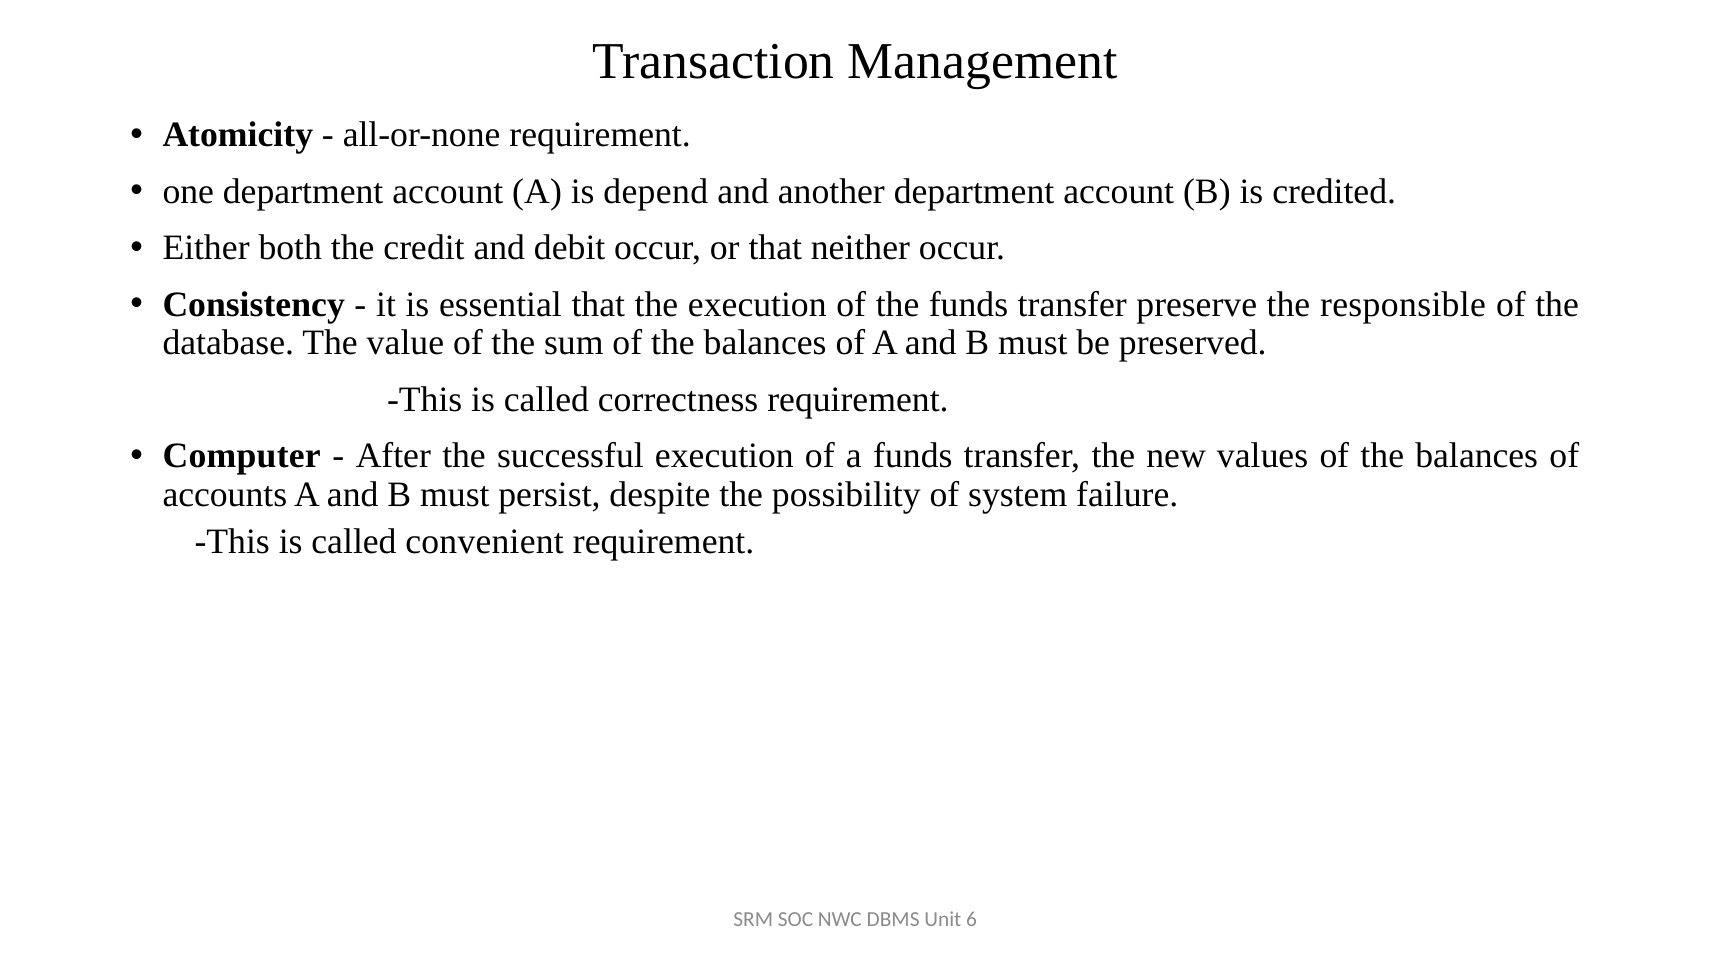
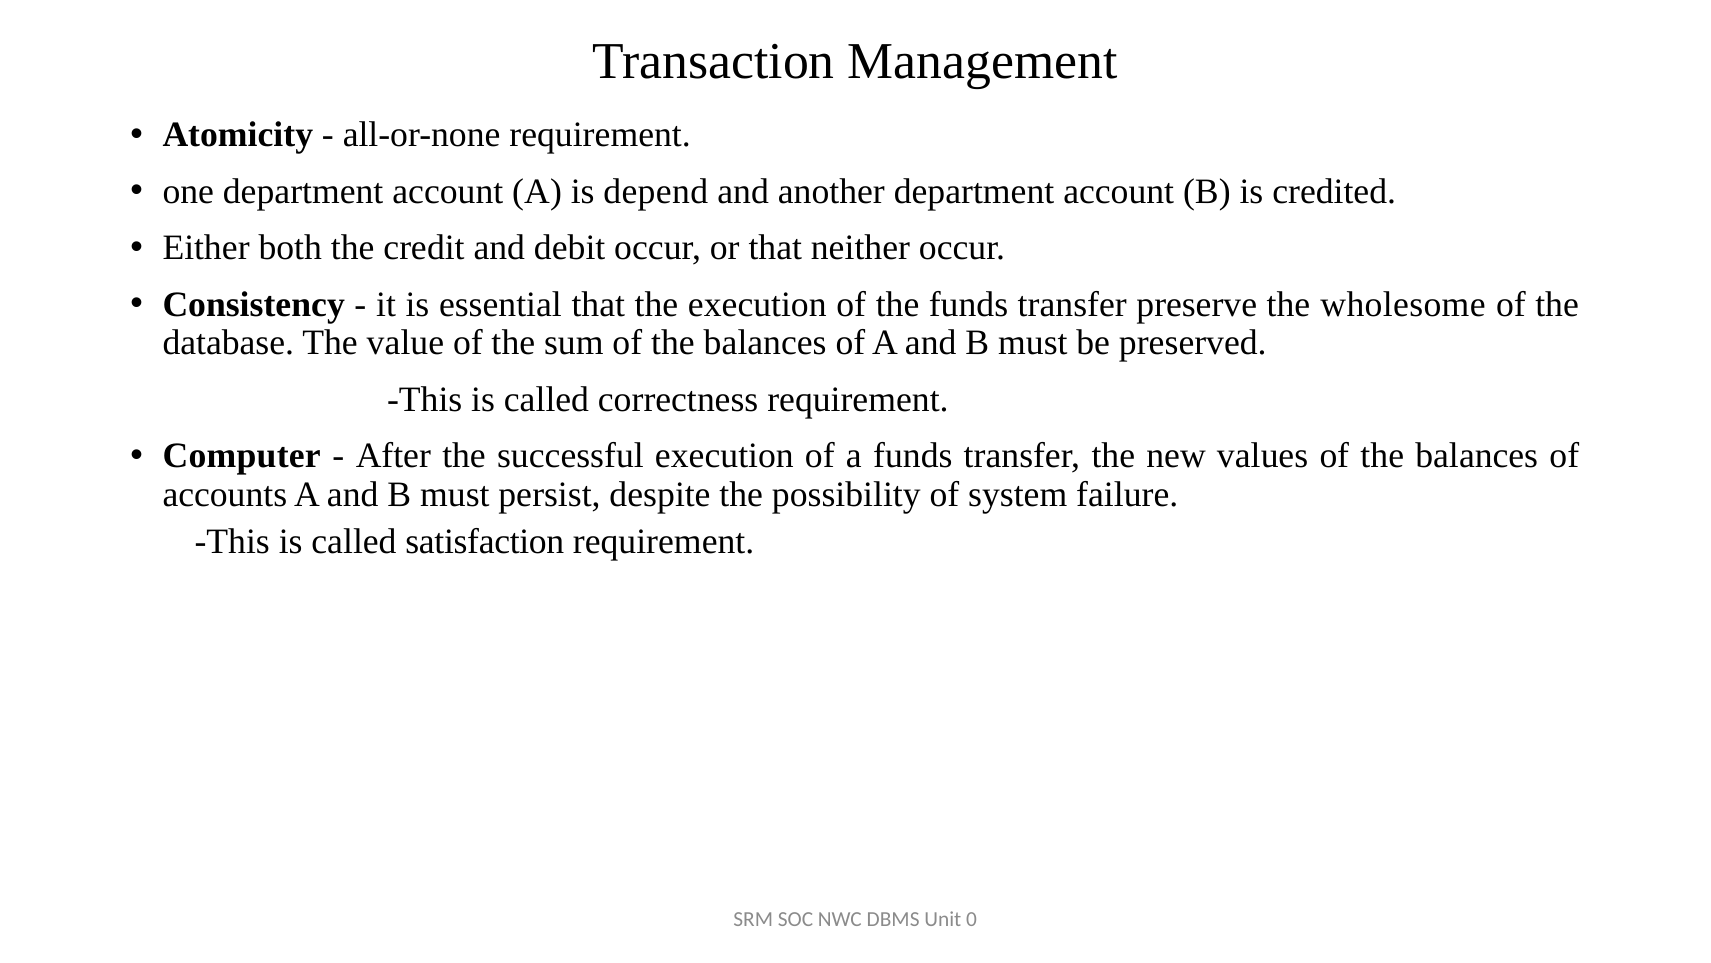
responsible: responsible -> wholesome (1403, 304)
convenient: convenient -> satisfaction (485, 541)
6: 6 -> 0 (972, 919)
